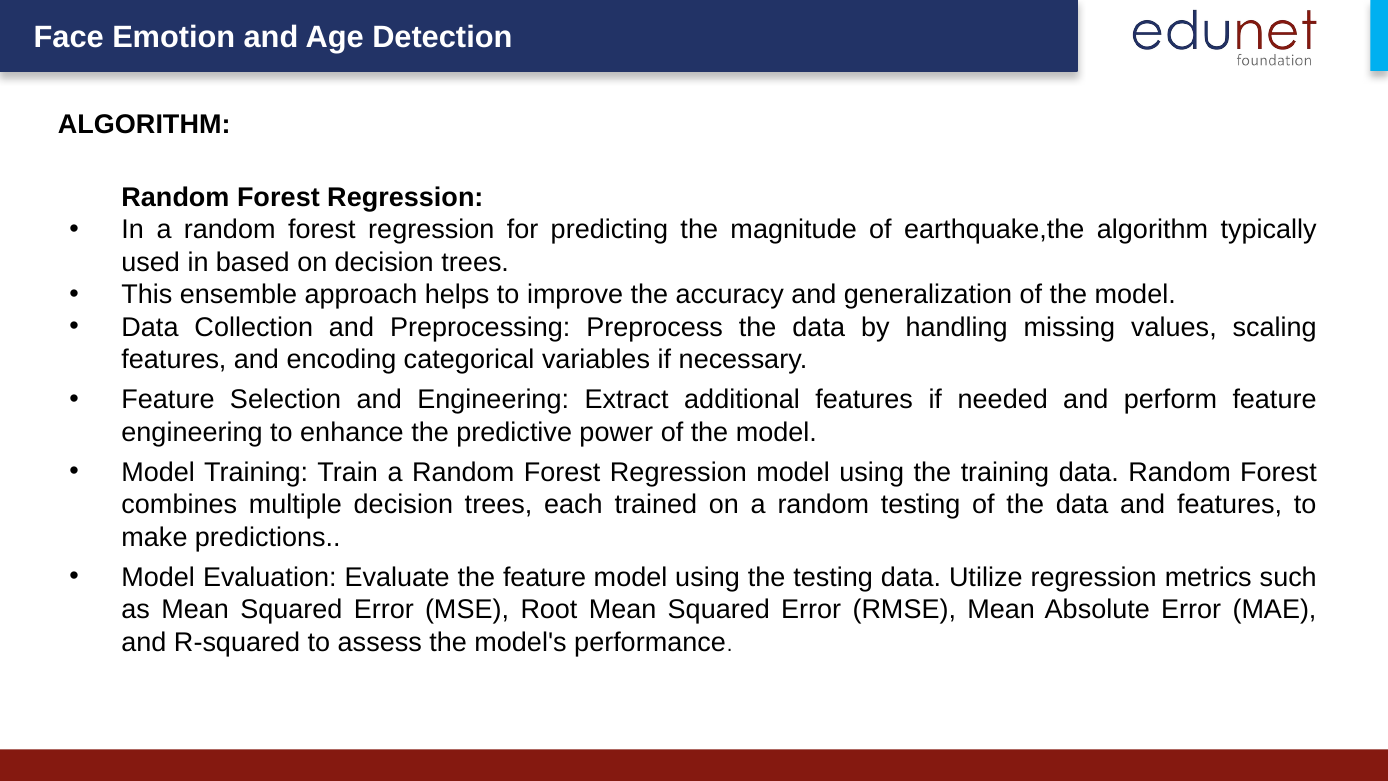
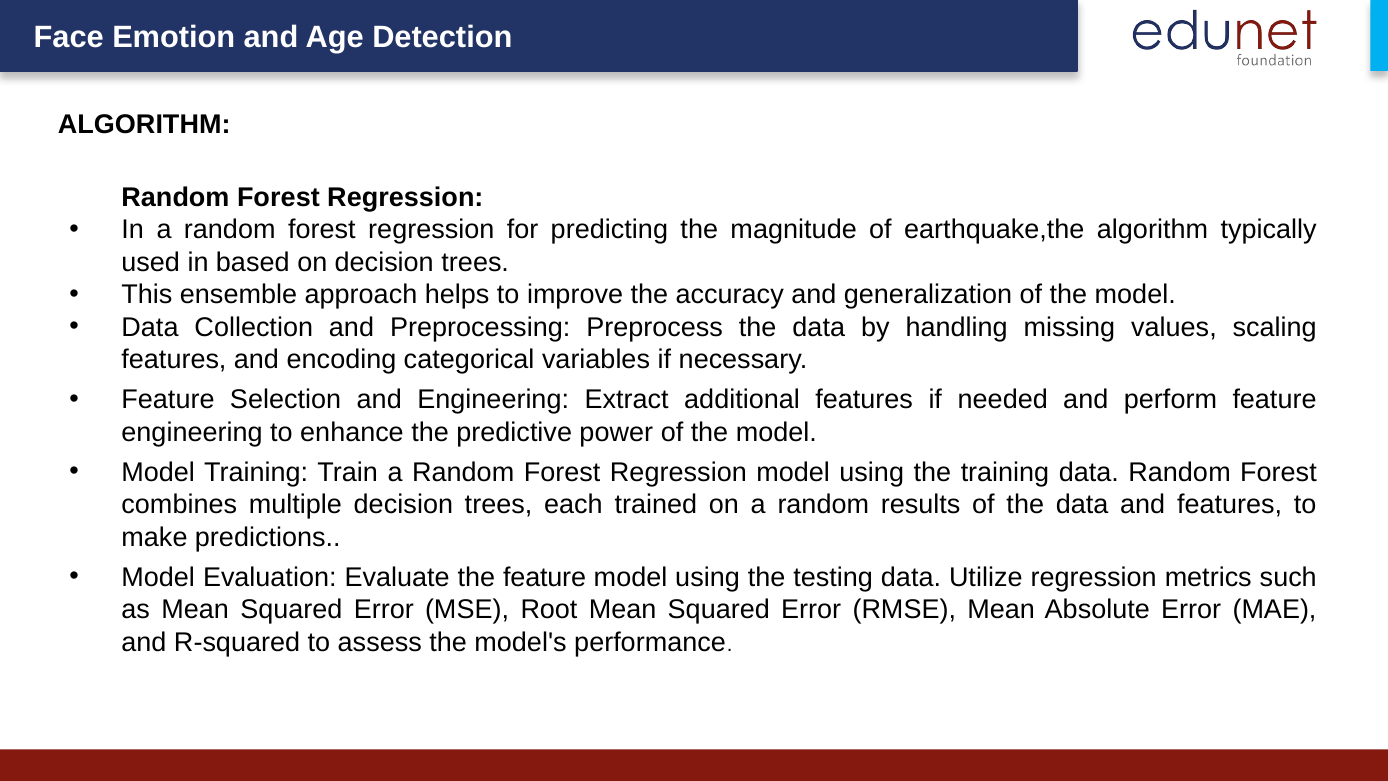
random testing: testing -> results (921, 505)
